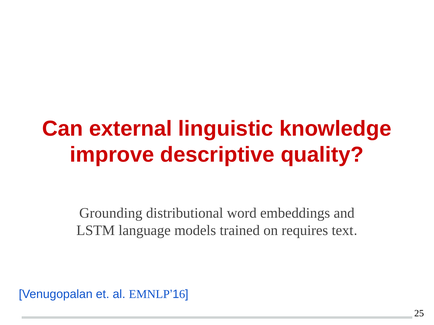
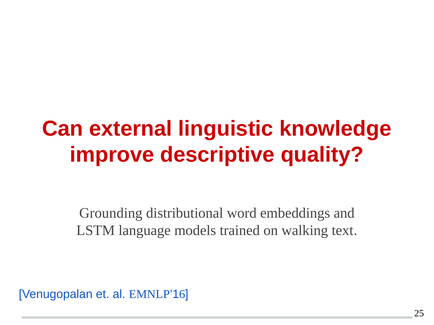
requires: requires -> walking (305, 231)
